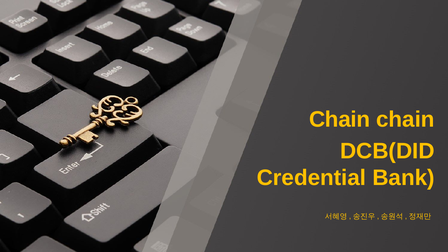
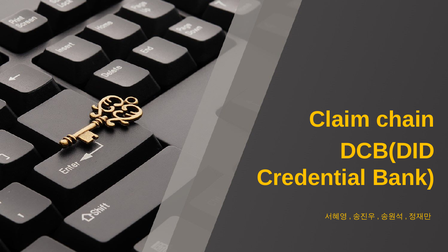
Chain: Chain -> Claim (340, 120)
